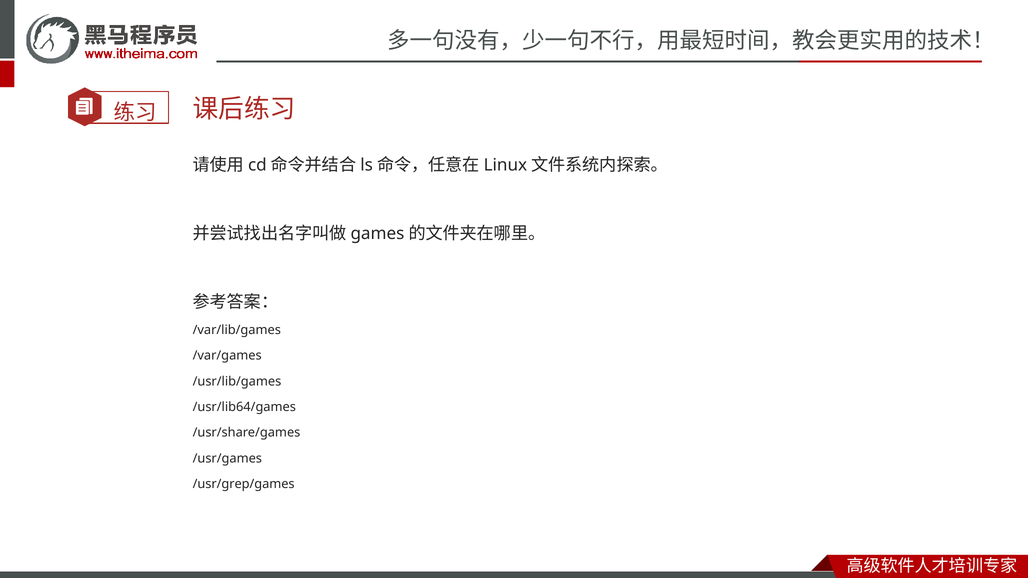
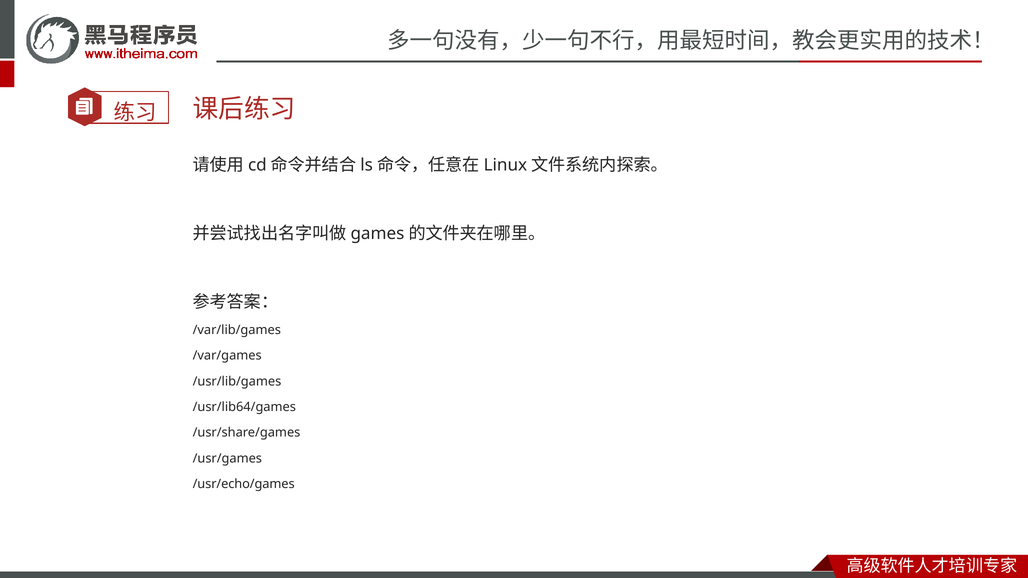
/usr/grep/games: /usr/grep/games -> /usr/echo/games (244, 484)
